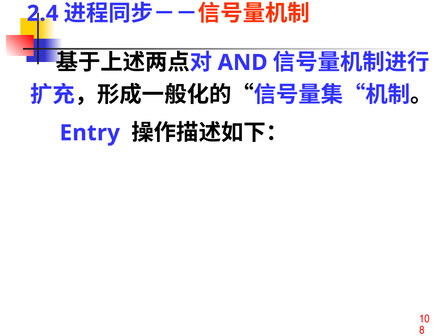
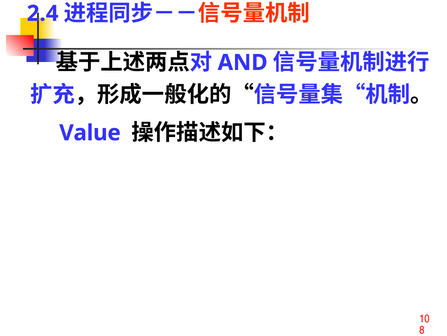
Entry: Entry -> Value (90, 133)
